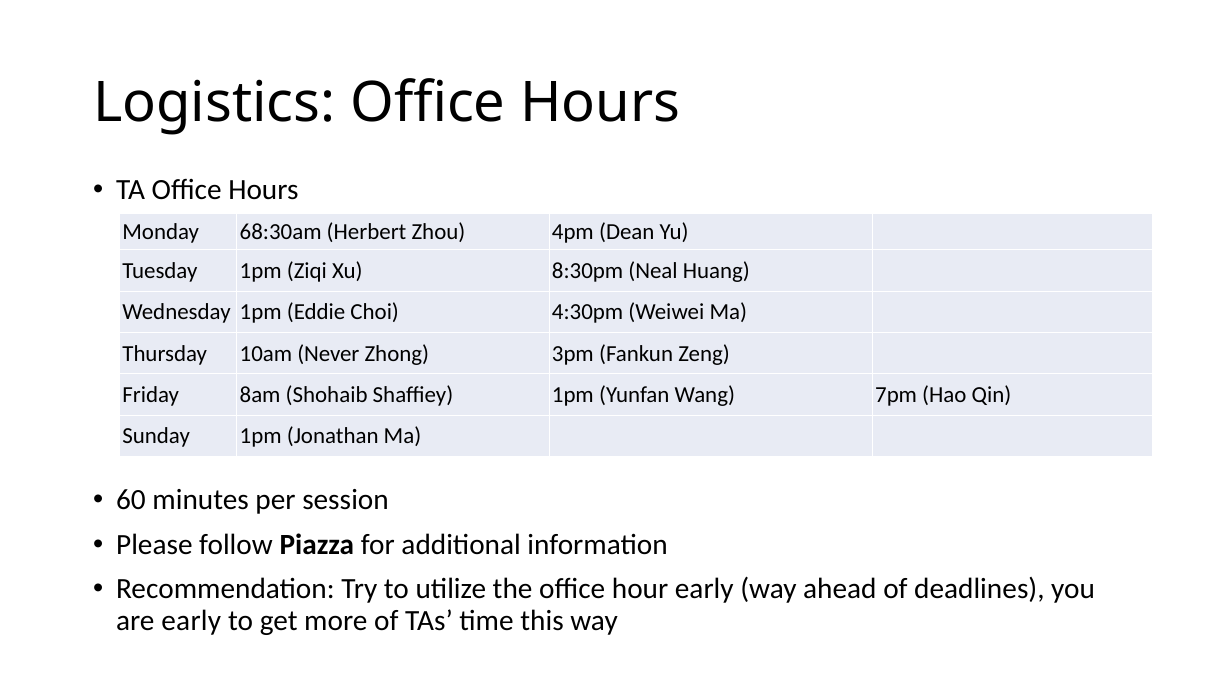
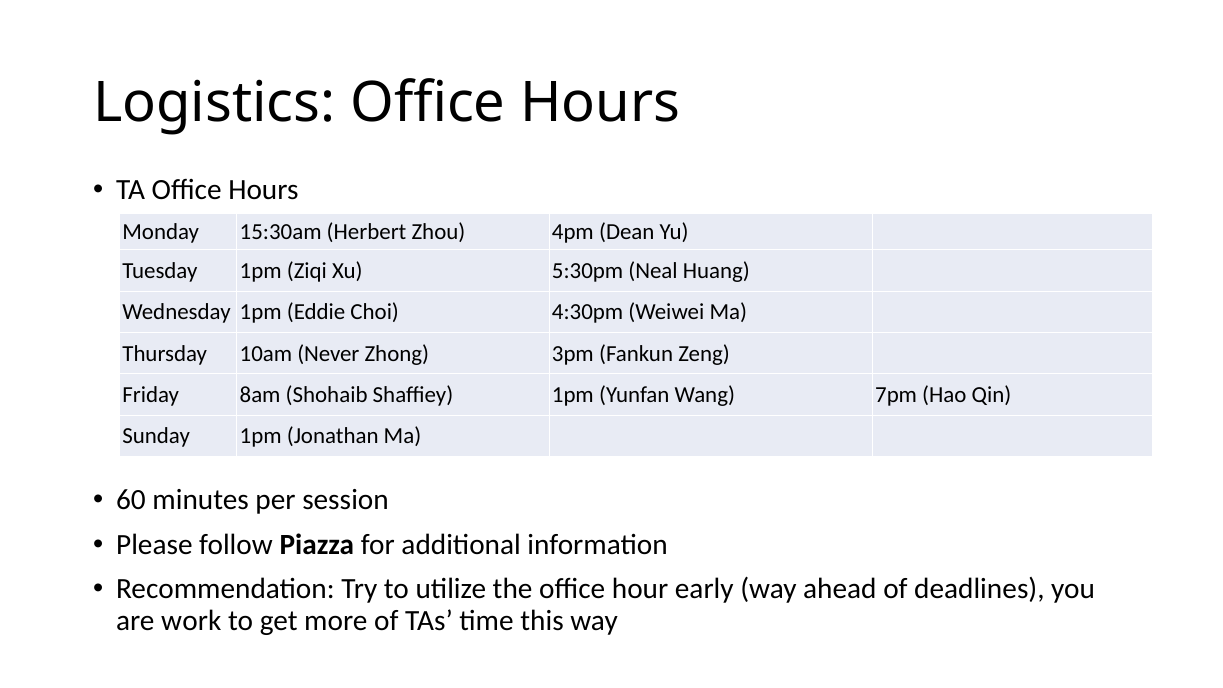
68:30am: 68:30am -> 15:30am (281, 232)
8:30pm: 8:30pm -> 5:30pm (588, 271)
are early: early -> work (191, 621)
